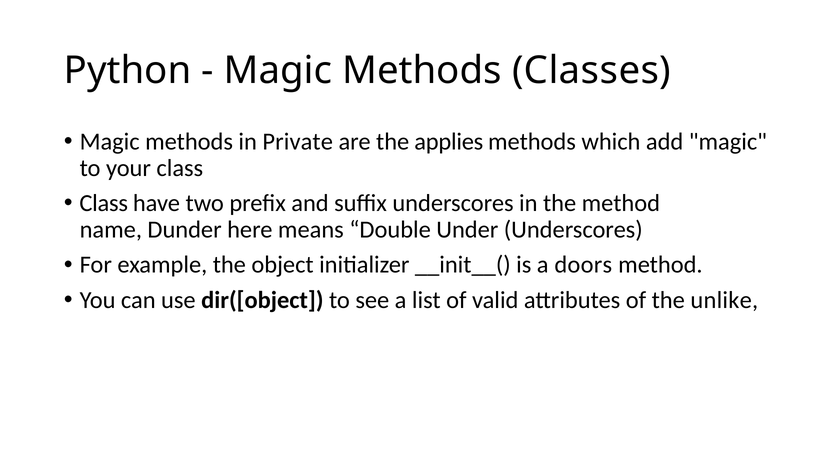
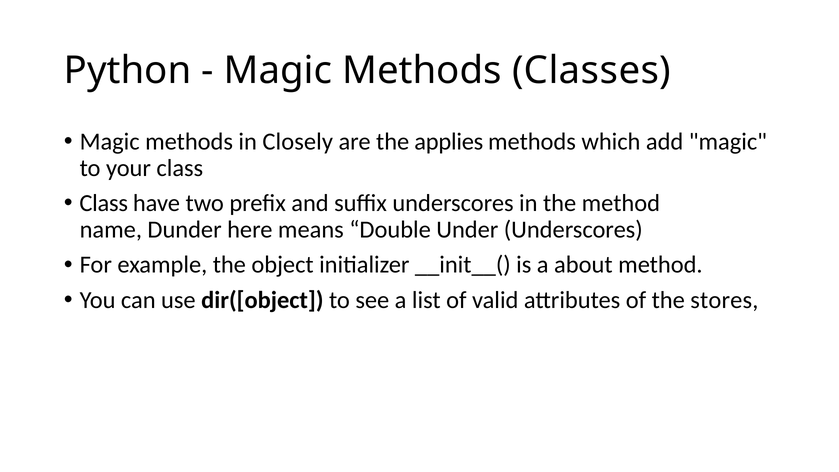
Private: Private -> Closely (298, 142)
doors: doors -> about (583, 265)
unlike: unlike -> stores (724, 300)
